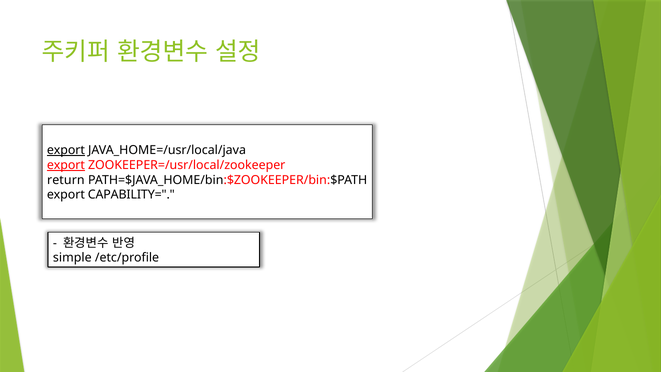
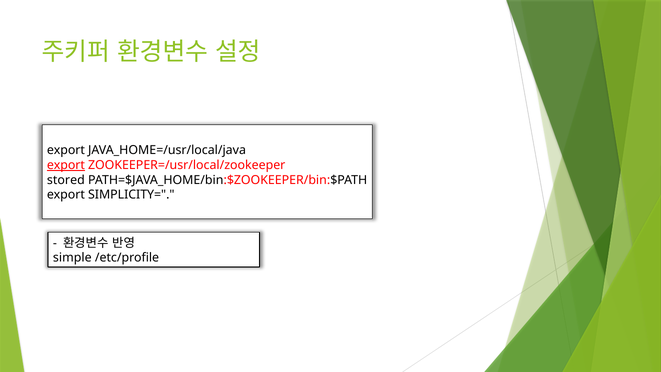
export underline: present -> none (66, 150)
return: return -> stored (66, 180)
CAPABILITY=: CAPABILITY= -> SIMPLICITY= (131, 195)
